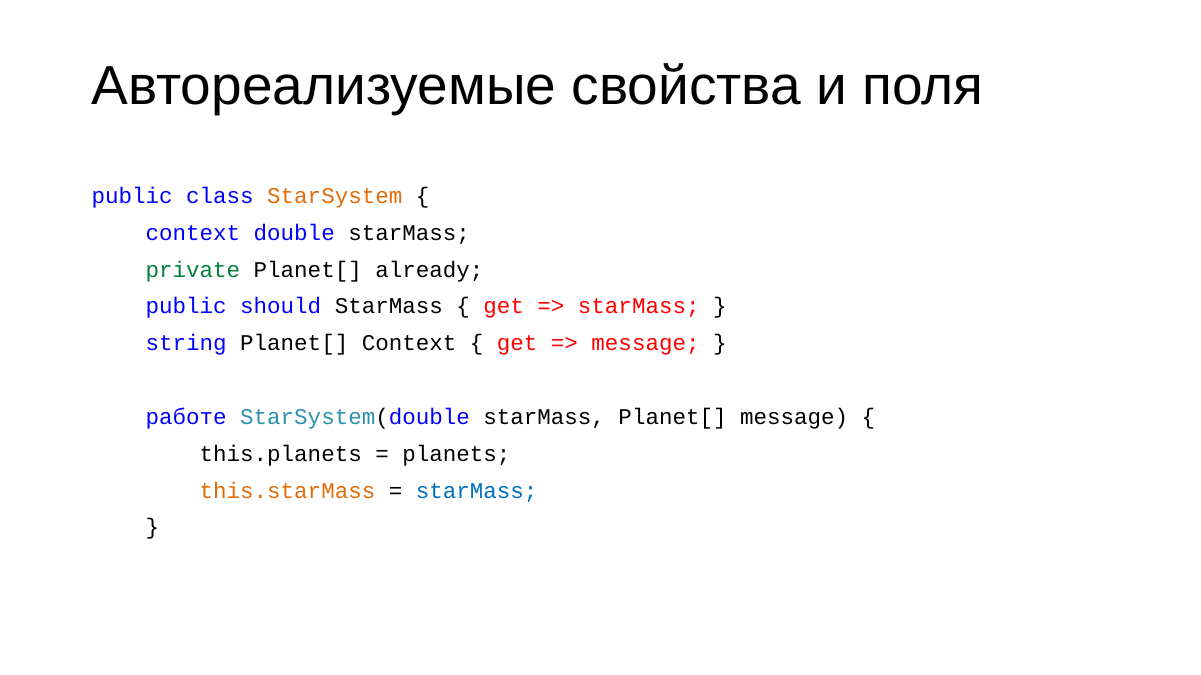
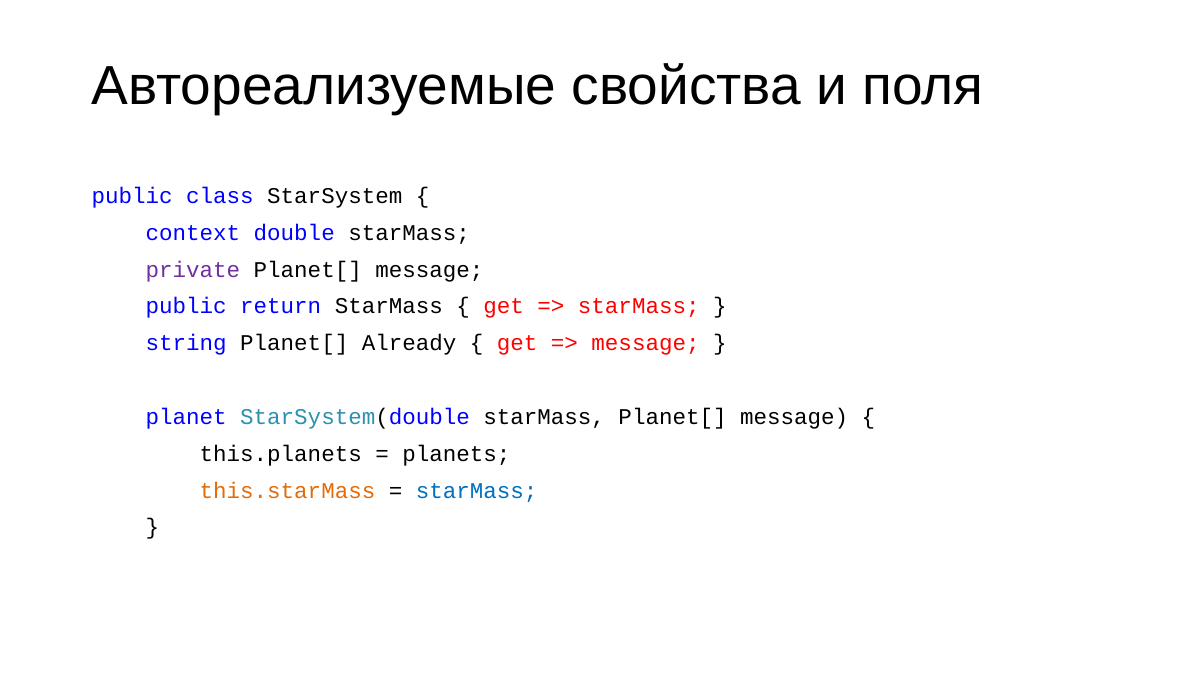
StarSystem colour: orange -> black (335, 196)
private colour: green -> purple (193, 270)
already: already -> message (429, 270)
should: should -> return (281, 307)
Planet[ Context: Context -> Already (409, 344)
работе: работе -> planet (186, 417)
